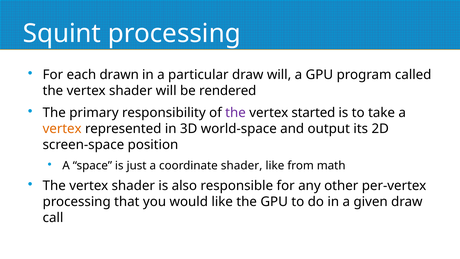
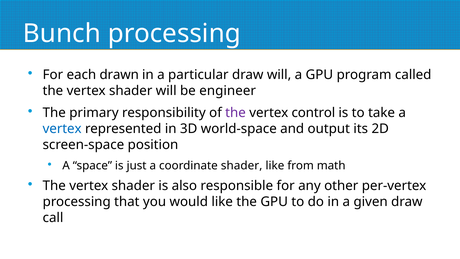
Squint: Squint -> Bunch (62, 33)
rendered: rendered -> engineer (228, 91)
started: started -> control (313, 113)
vertex colour: orange -> blue (62, 129)
